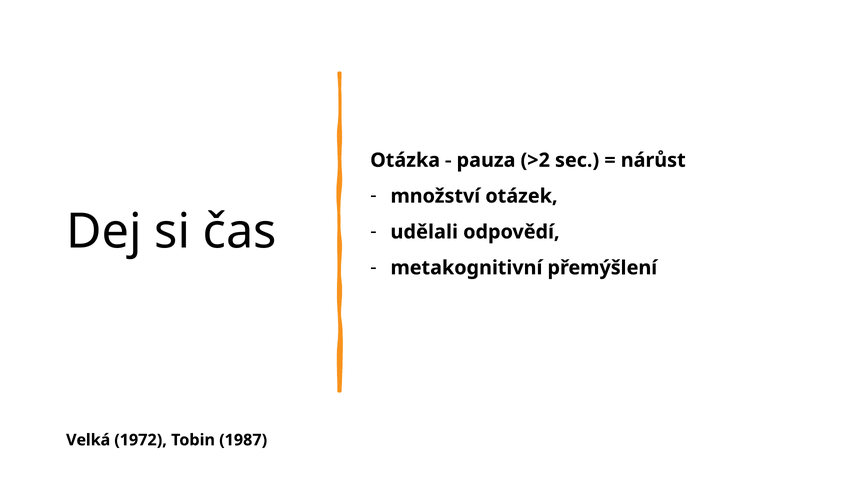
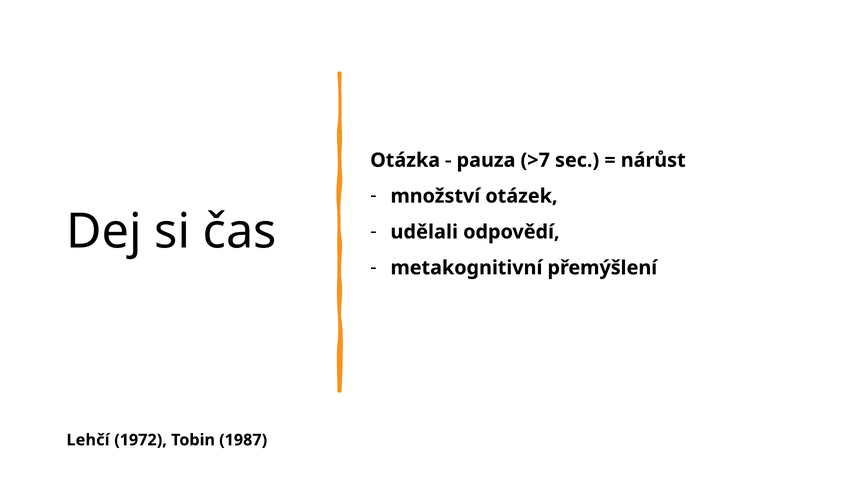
>2: >2 -> >7 (535, 160)
Velká: Velká -> Lehčí (88, 440)
